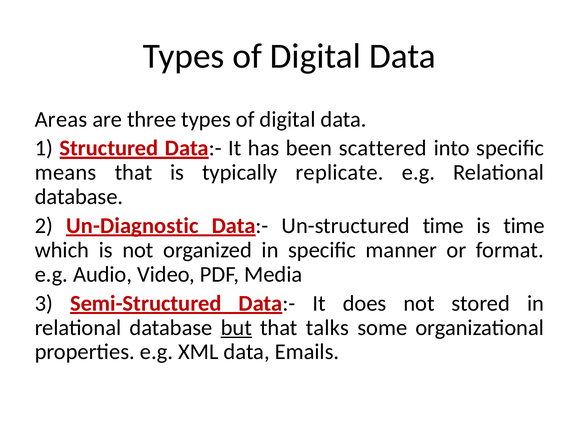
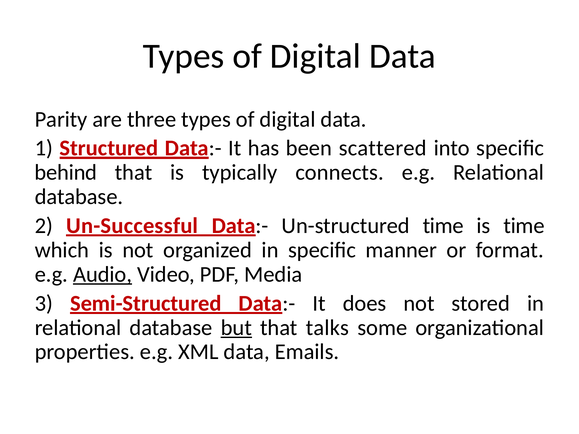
Areas: Areas -> Parity (61, 119)
means: means -> behind (66, 173)
replicate: replicate -> connects (340, 173)
Un-Diagnostic: Un-Diagnostic -> Un-Successful (132, 226)
Audio underline: none -> present (103, 274)
